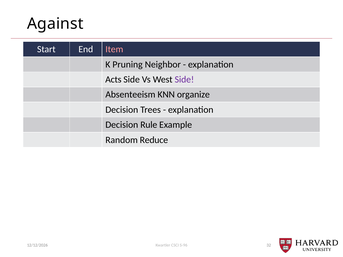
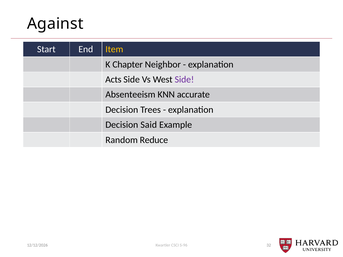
Item colour: pink -> yellow (114, 49)
Pruning: Pruning -> Chapter (128, 64)
organize: organize -> accurate (193, 95)
Rule: Rule -> Said (149, 125)
